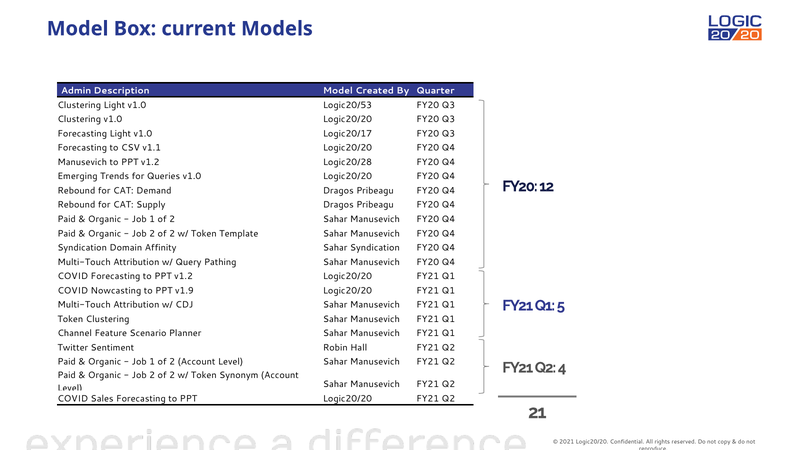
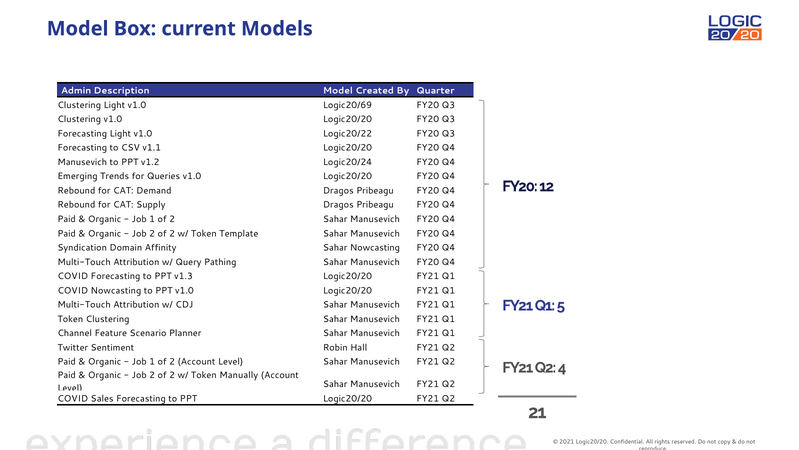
Logic20/53: Logic20/53 -> Logic20/69 (347, 105)
Logic20/17: Logic20/17 -> Logic20/22 (347, 133)
Logic20/28: Logic20/28 -> Logic20/24 (347, 162)
Sahar Syndication: Syndication -> Nowcasting (375, 248)
Forecasting to PPT v1.2: v1.2 -> v1.3 (184, 276)
PPT v1.9: v1.9 -> v1.0 (184, 290)
Synonym: Synonym -> Manually (239, 375)
